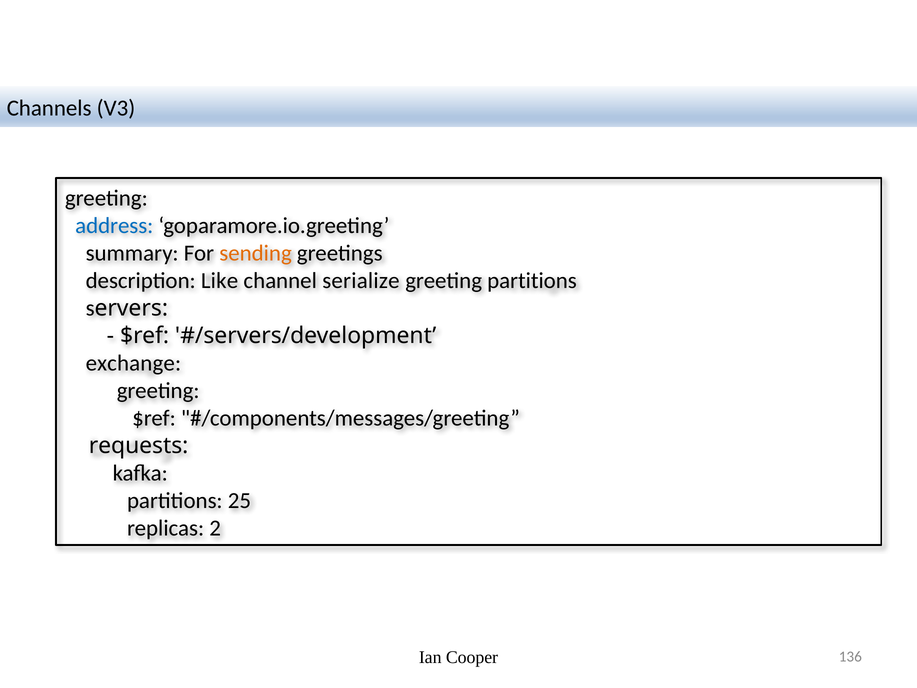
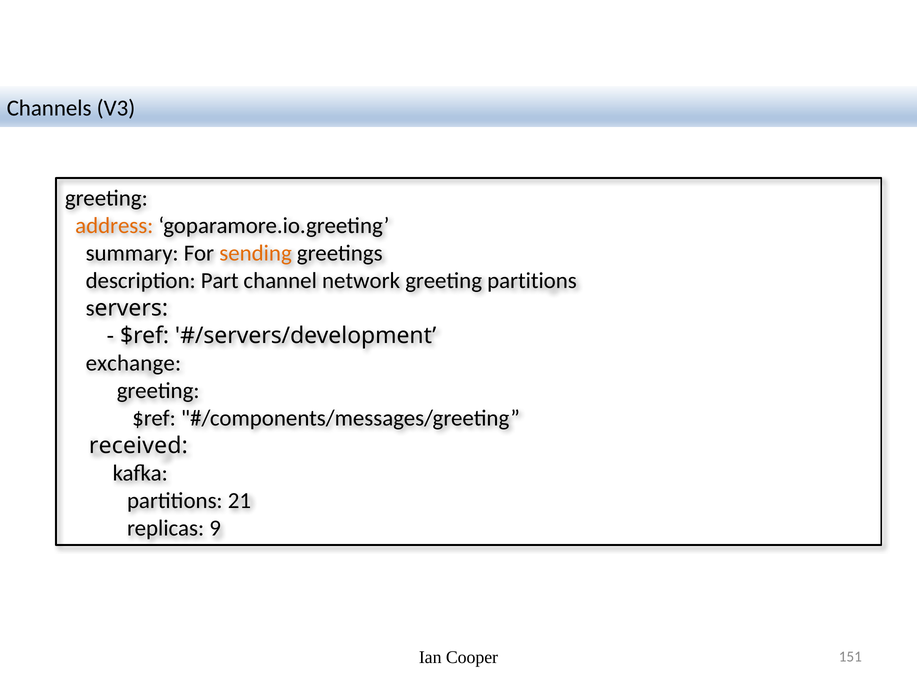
address colour: blue -> orange (114, 225)
Like: Like -> Part (220, 280)
serialize: serialize -> network (361, 280)
requests: requests -> received (138, 446)
25: 25 -> 21 (239, 501)
2: 2 -> 9 (215, 528)
136: 136 -> 151 (850, 657)
